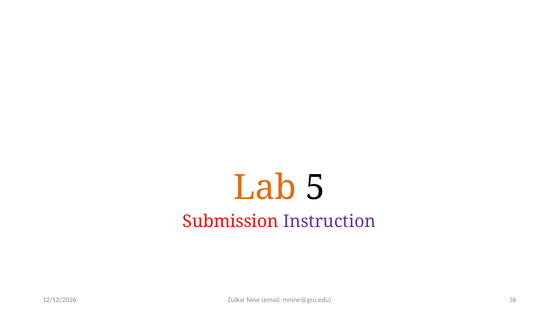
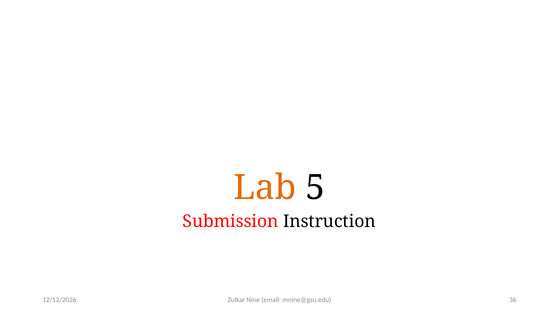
Instruction colour: purple -> black (329, 222)
